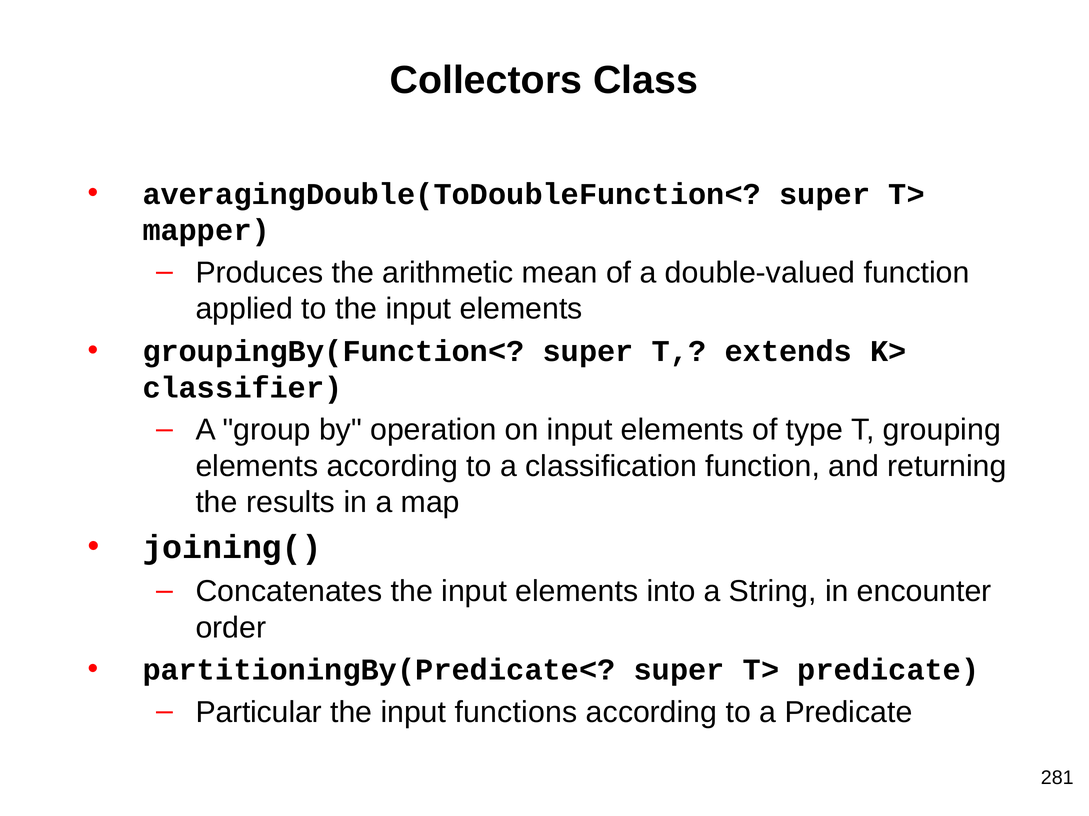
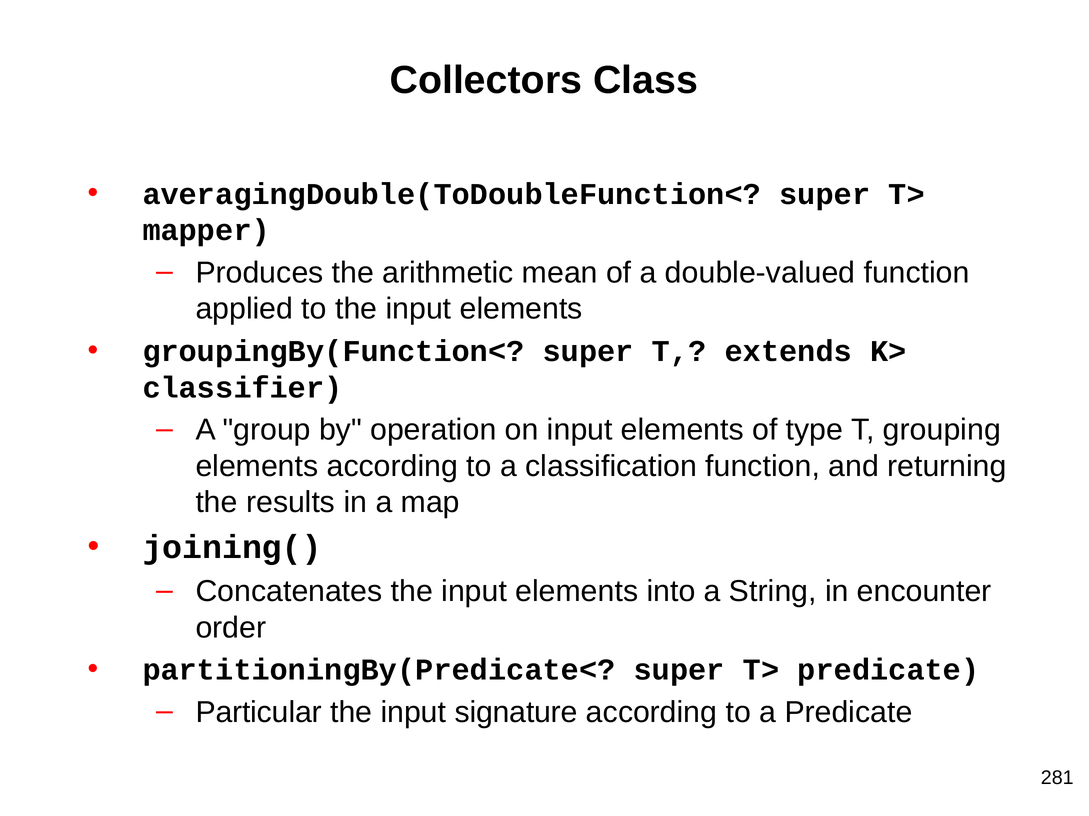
functions: functions -> signature (516, 713)
